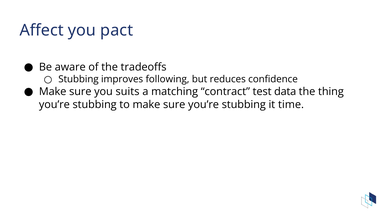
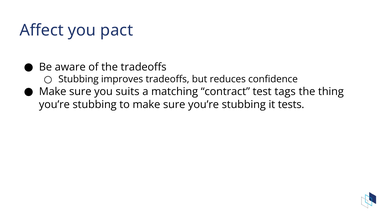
improves following: following -> tradeoffs (168, 79)
data: data -> tags (285, 92)
time: time -> tests (291, 105)
